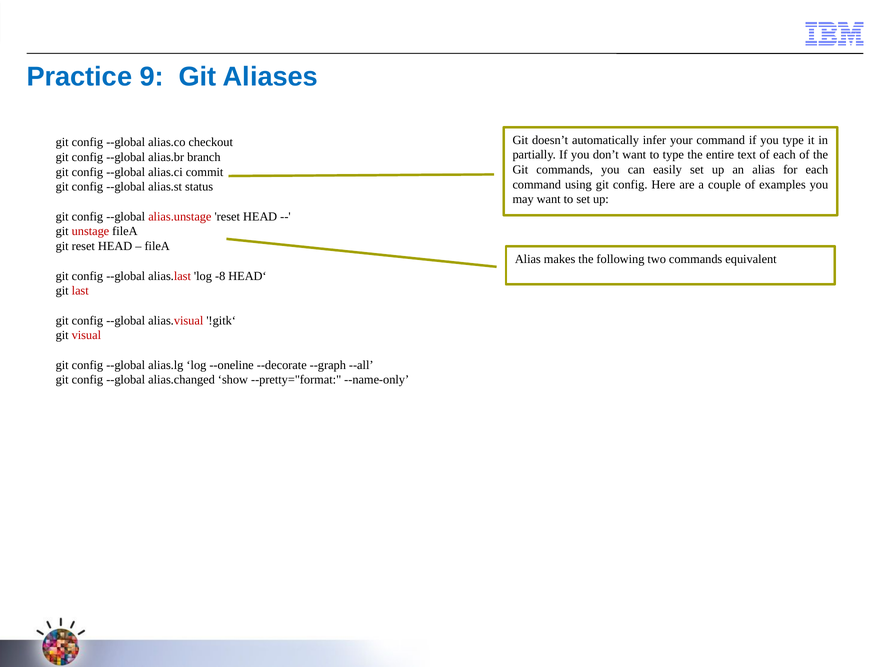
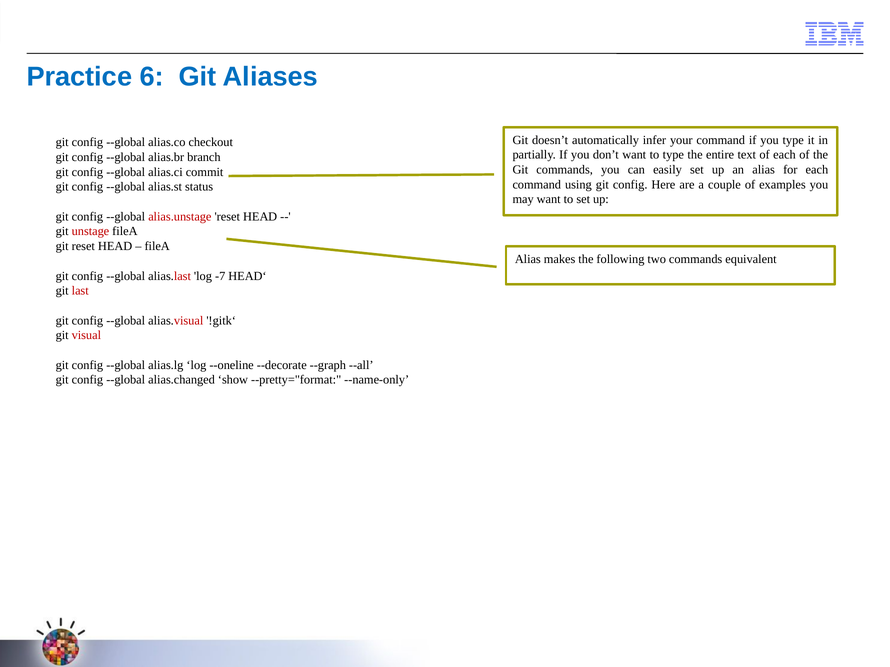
9: 9 -> 6 (152, 77)
-8: -8 -> -7 (220, 276)
